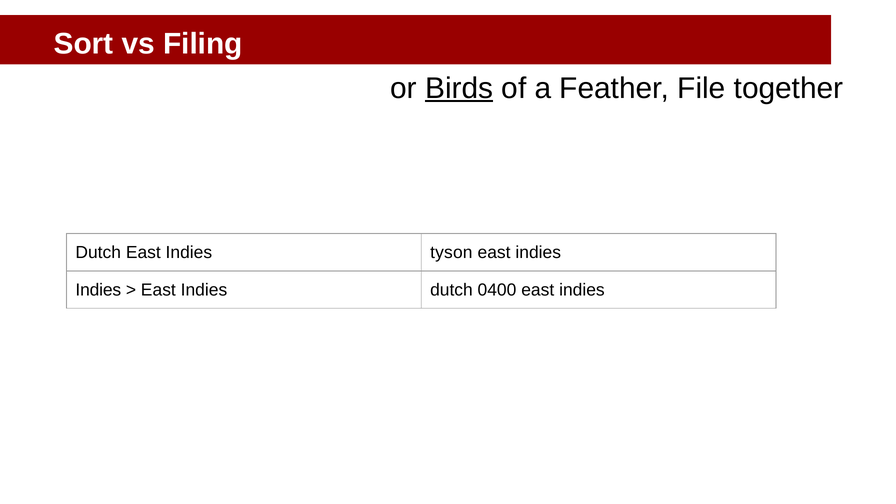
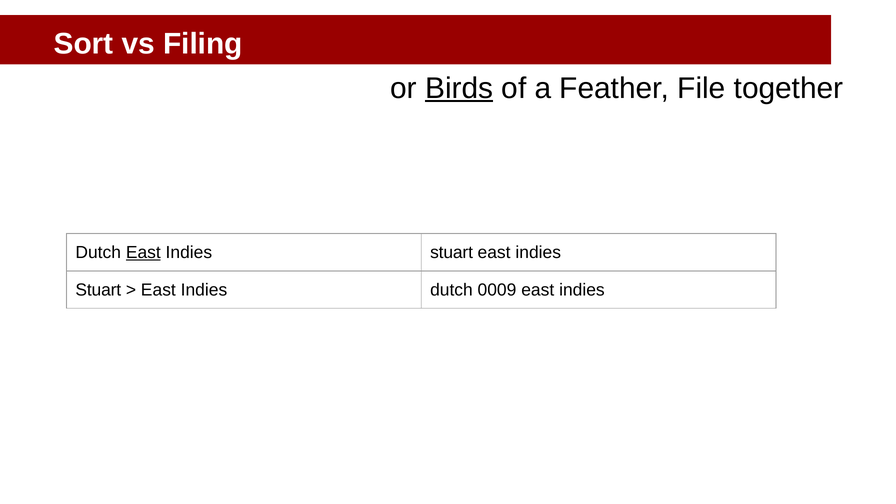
East underline: none -> present (143, 252)
tyson: tyson -> stuart (452, 252)
Indies: Indies -> Stuart (98, 290)
0400: 0400 -> 0009 (497, 290)
